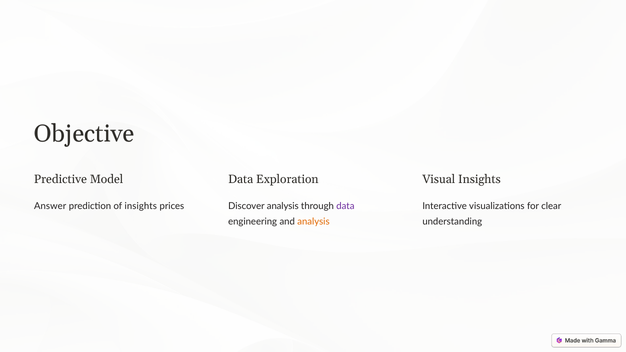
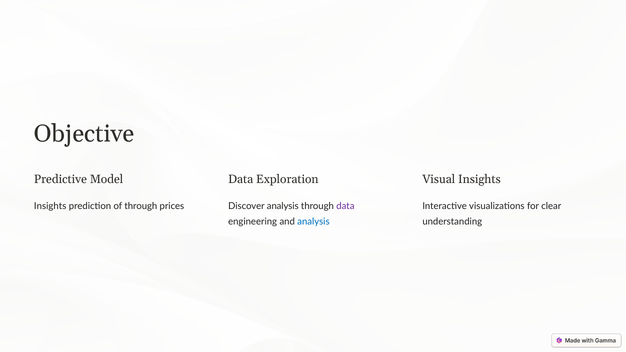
Answer: Answer -> Insights (50, 206)
of insights: insights -> through (141, 206)
analysis colour: orange -> blue (313, 222)
